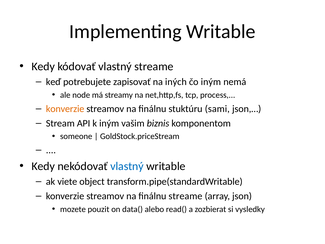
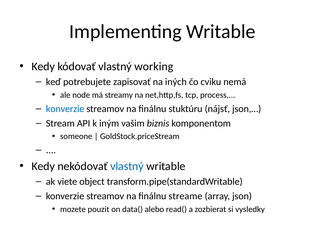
vlastný streame: streame -> working (154, 66)
čo iným: iným -> cviku (211, 82)
konverzie colour: orange -> blue (65, 109)
sami: sami -> nájsť (217, 109)
